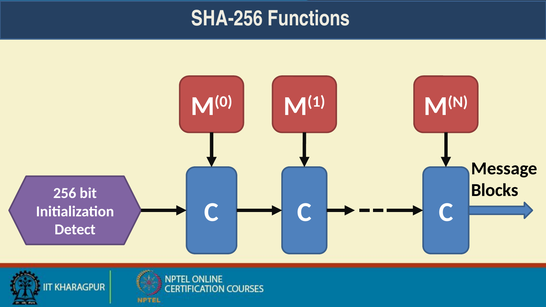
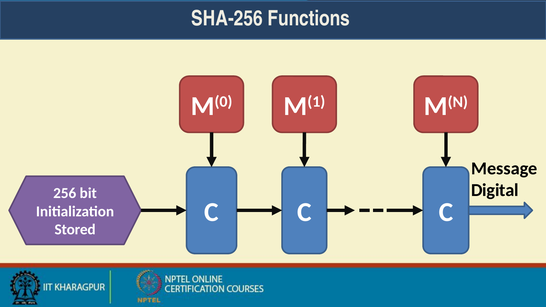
Blocks: Blocks -> Digital (495, 190)
Detect: Detect -> Stored (75, 230)
